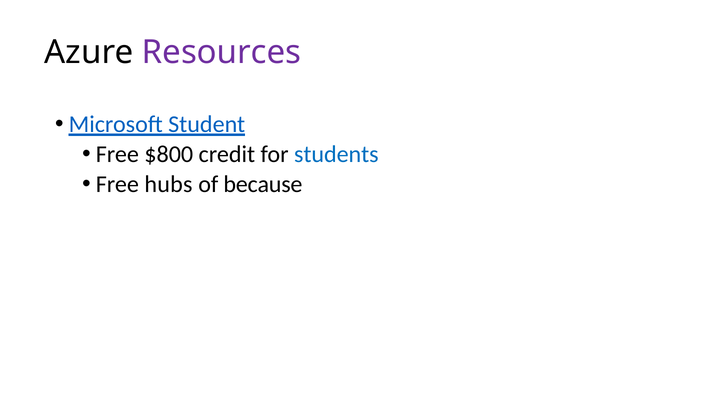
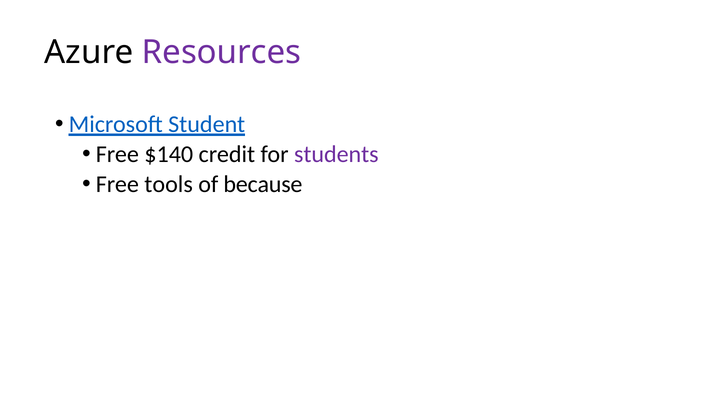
$800: $800 -> $140 (169, 154)
students colour: blue -> purple (336, 154)
hubs: hubs -> tools (169, 184)
